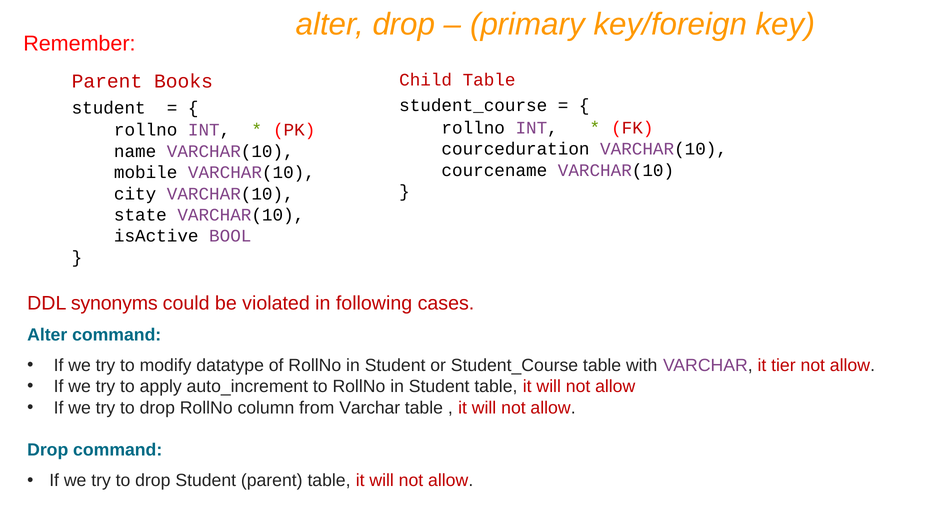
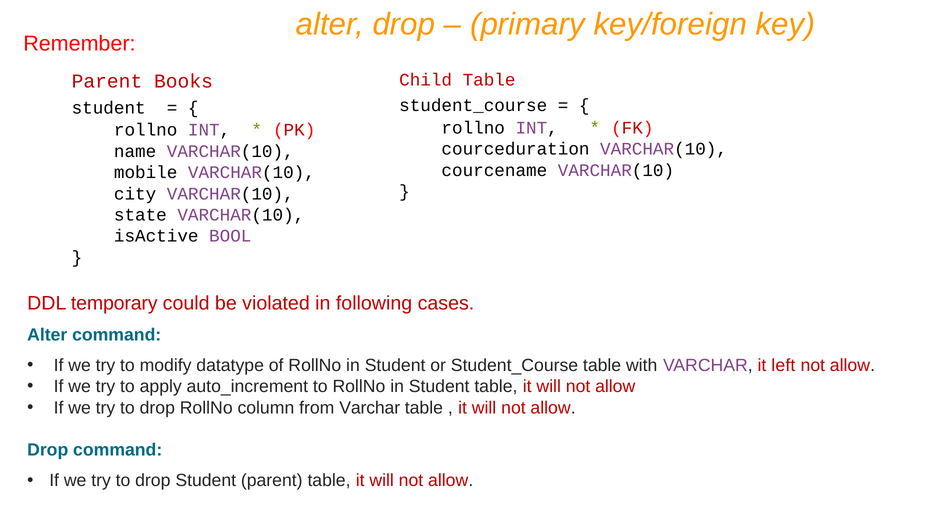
synonyms: synonyms -> temporary (114, 303)
tier: tier -> left (783, 365)
